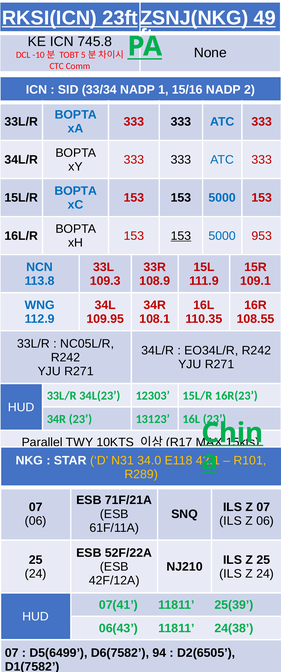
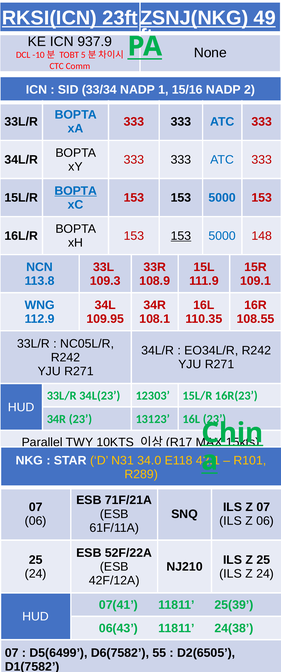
745.8: 745.8 -> 937.9 (95, 42)
BOPTA underline: none -> present (76, 191)
953: 953 -> 148 (262, 236)
94: 94 -> 55 (159, 653)
